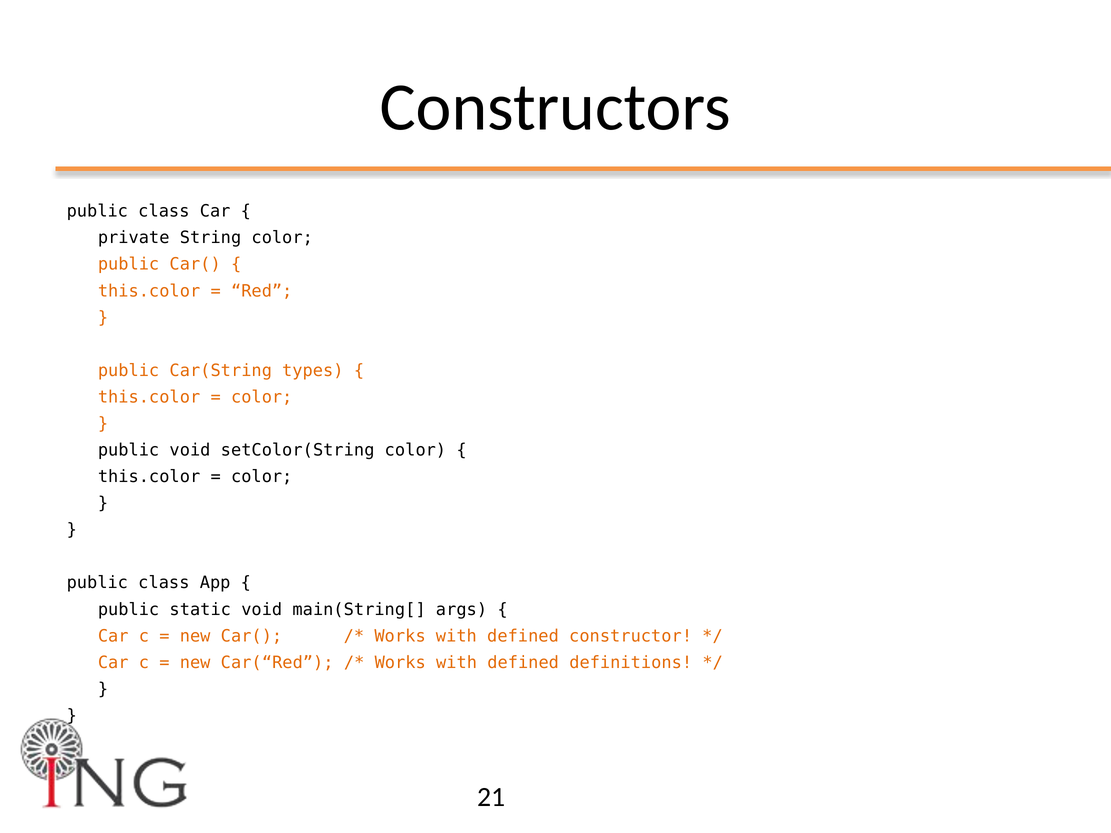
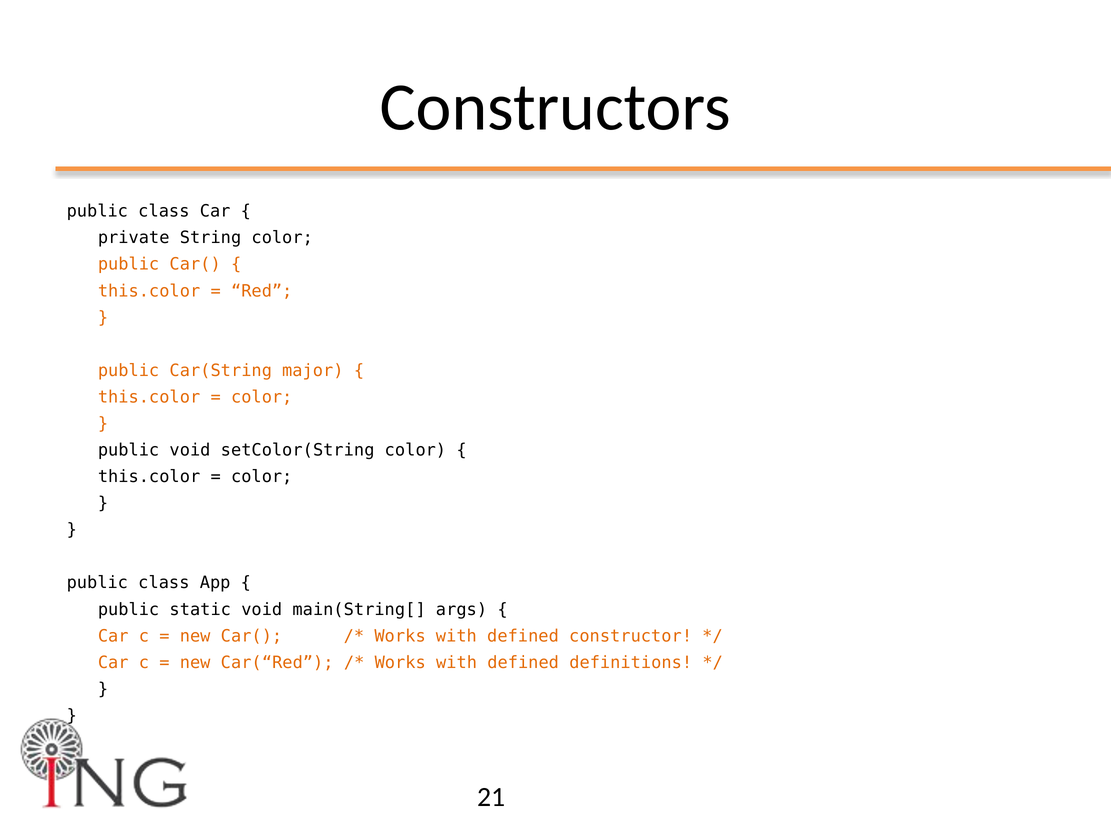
types: types -> major (313, 371)
